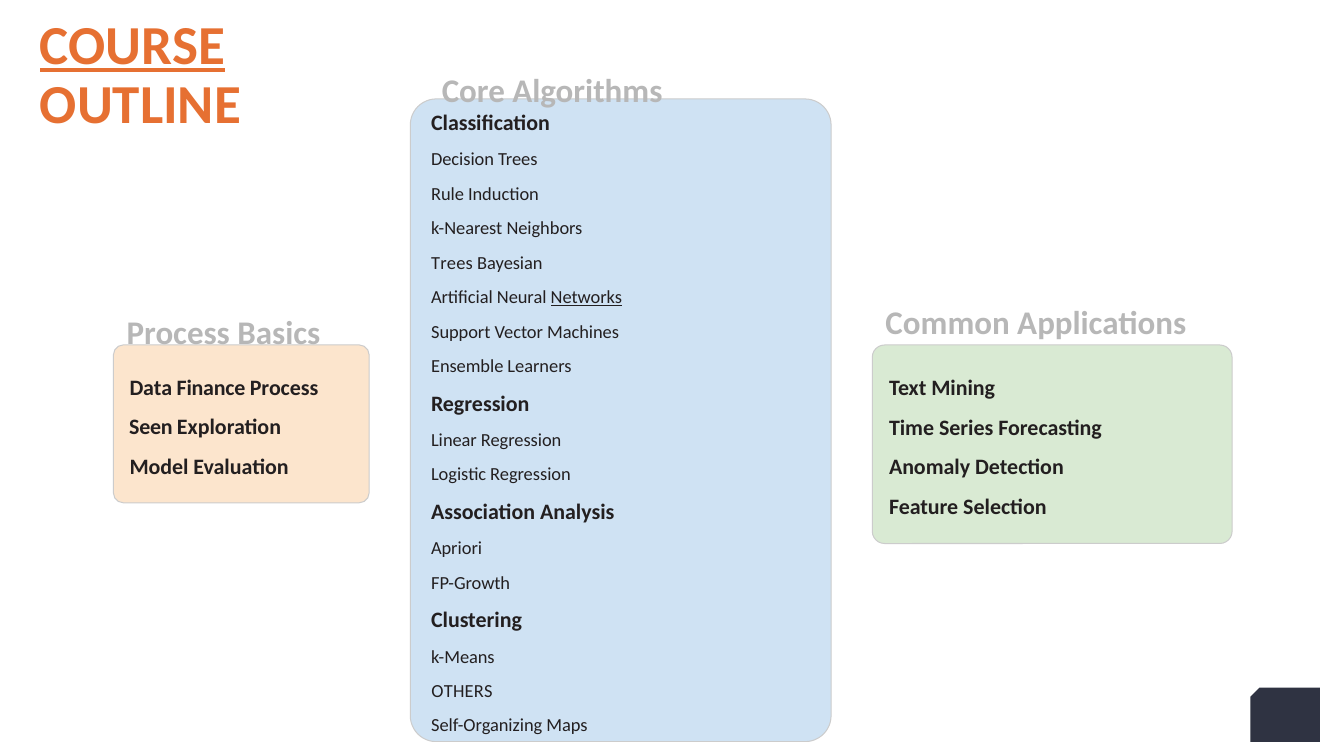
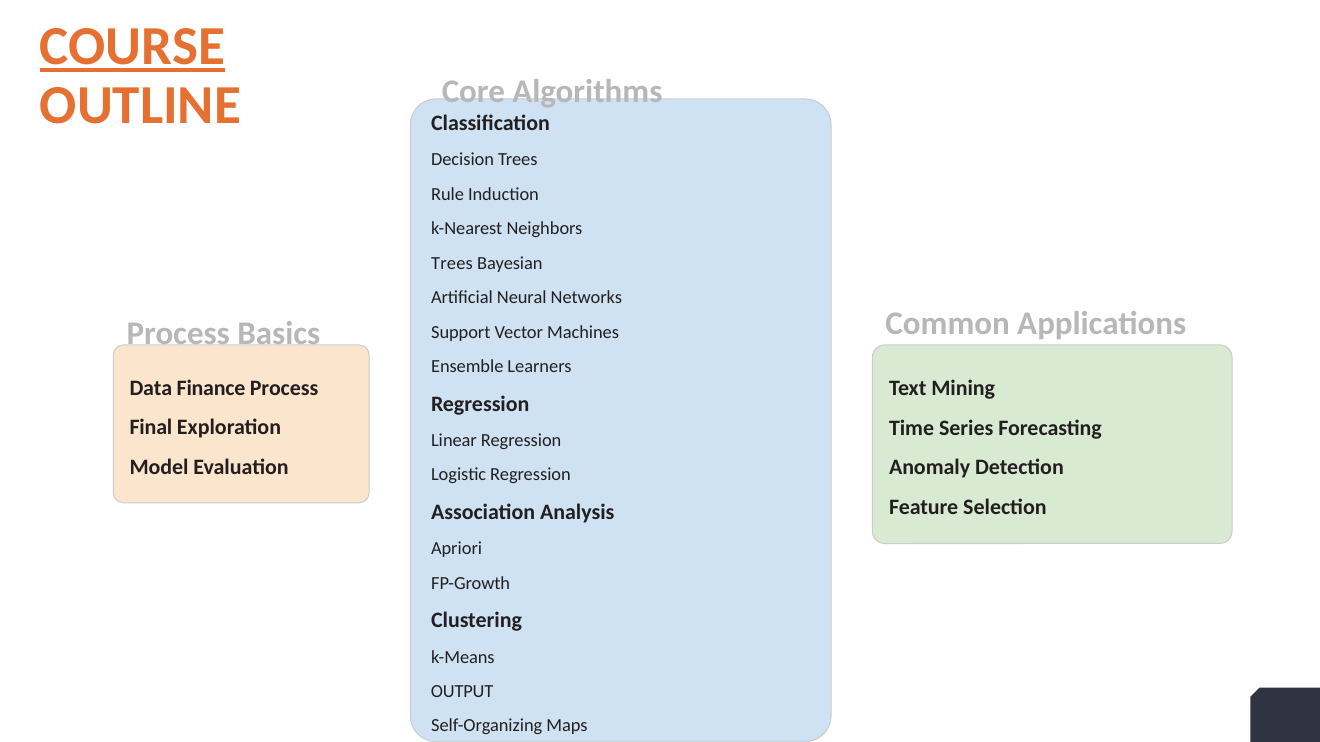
Networks underline: present -> none (586, 298)
Seen: Seen -> Final (151, 428)
OTHERS: OTHERS -> OUTPUT (462, 692)
